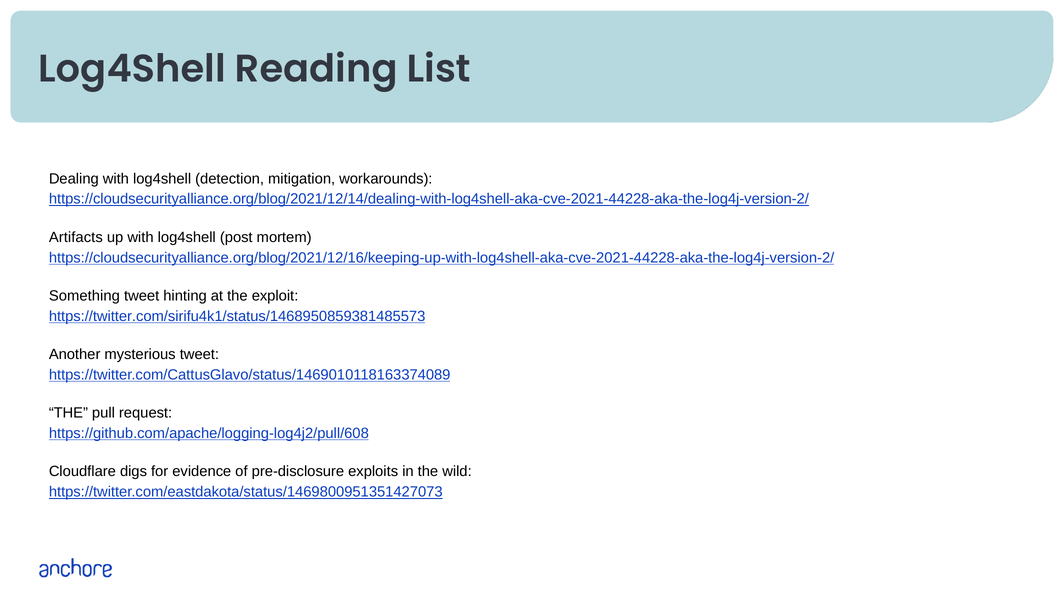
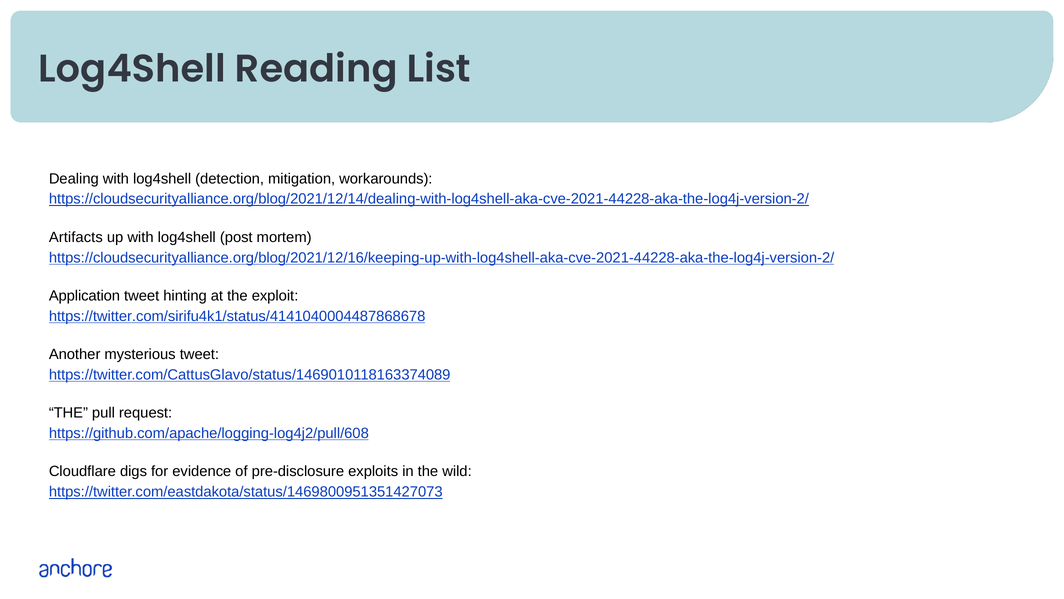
Something: Something -> Application (84, 296)
https://twitter.com/sirifu4k1/status/1468950859381485573: https://twitter.com/sirifu4k1/status/1468950859381485573 -> https://twitter.com/sirifu4k1/status/4141040004487868678 (237, 316)
